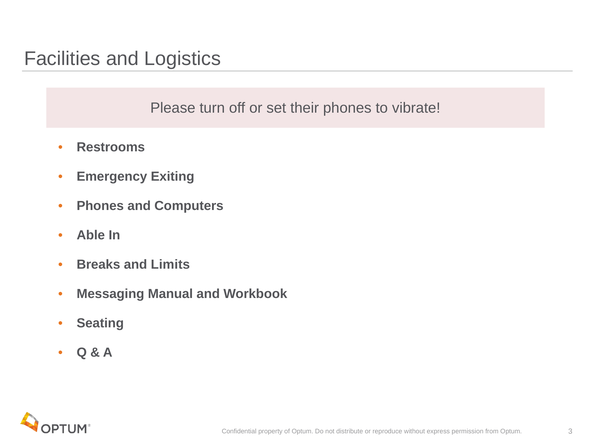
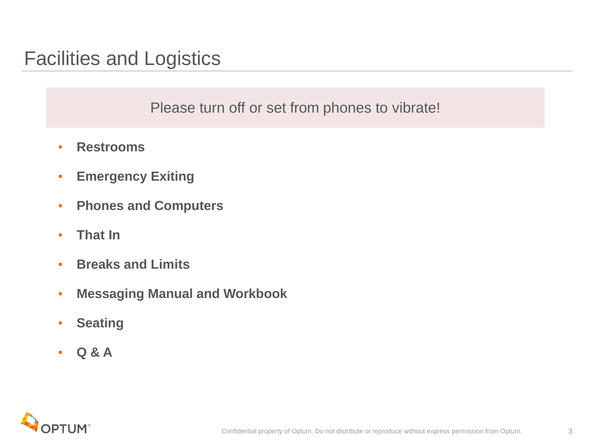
set their: their -> from (305, 108)
Able: Able -> That (91, 235)
